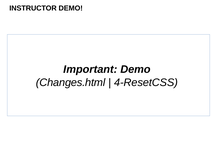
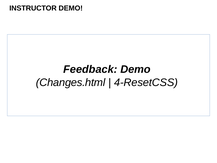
Important: Important -> Feedback (90, 69)
